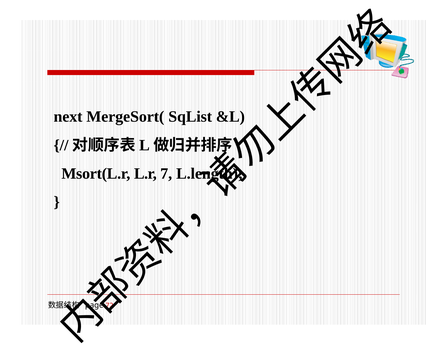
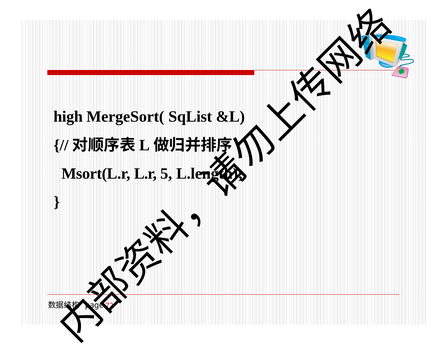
next: next -> high (68, 117)
7: 7 -> 5 (166, 174)
